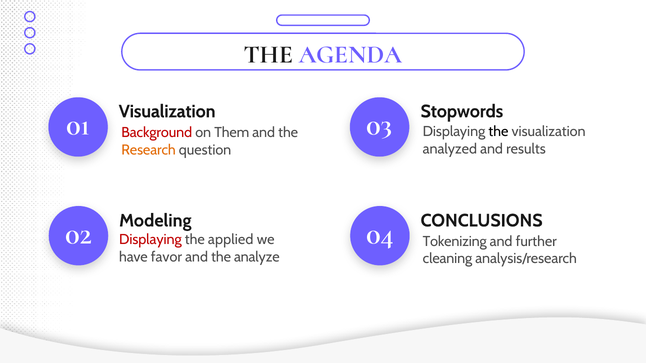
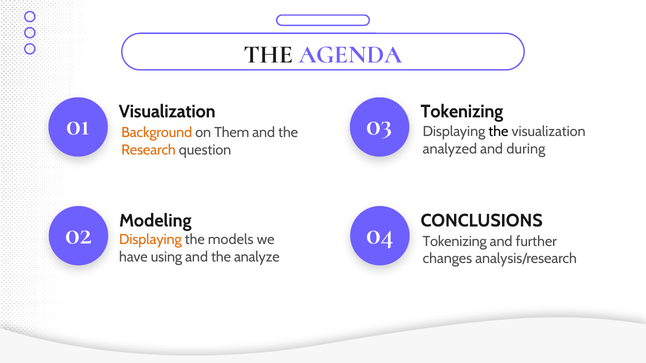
Stopwords: Stopwords -> Tokenizing (462, 111)
Background colour: red -> orange (157, 133)
results: results -> during (526, 149)
Displaying colour: red -> orange (150, 240)
applied: applied -> models (231, 240)
favor: favor -> using (166, 257)
cleaning: cleaning -> changes (447, 259)
